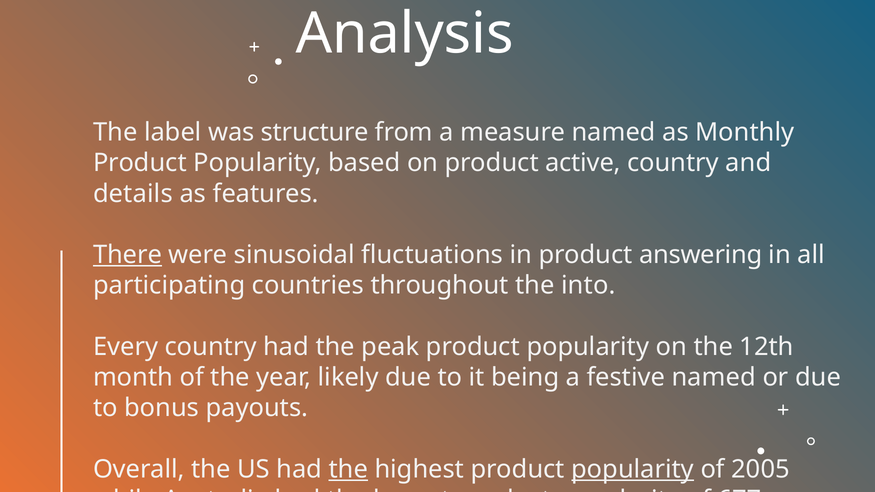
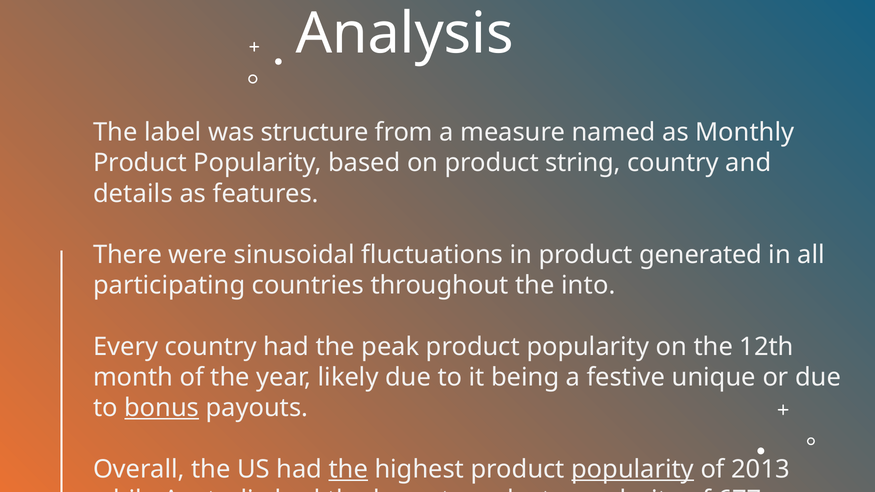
active: active -> string (583, 163)
There underline: present -> none (128, 255)
answering: answering -> generated (701, 255)
festive named: named -> unique (714, 378)
bonus underline: none -> present (162, 408)
2005: 2005 -> 2013 (761, 469)
